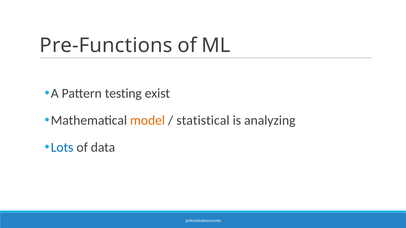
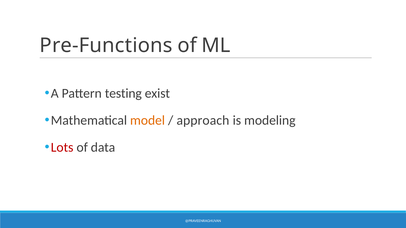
statistical: statistical -> approach (203, 121)
analyzing: analyzing -> modeling (270, 121)
Lots colour: blue -> red (62, 147)
